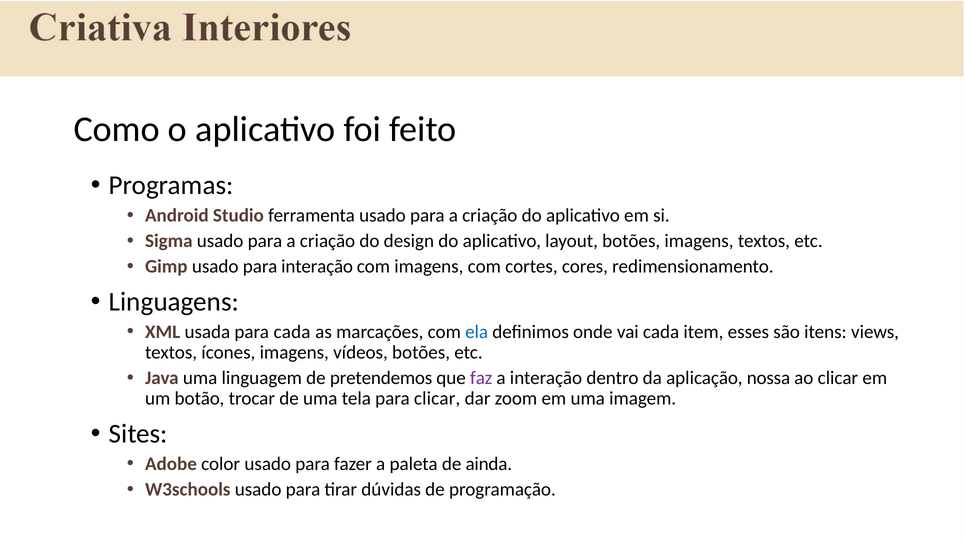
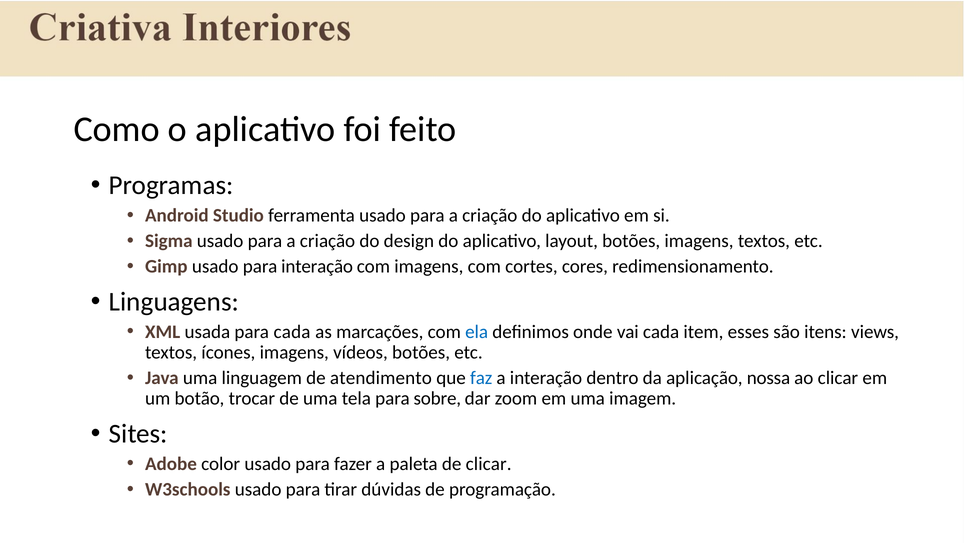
pretendemos: pretendemos -> atendimento (381, 378)
faz colour: purple -> blue (481, 378)
para clicar: clicar -> sobre (437, 399)
de ainda: ainda -> clicar (489, 464)
